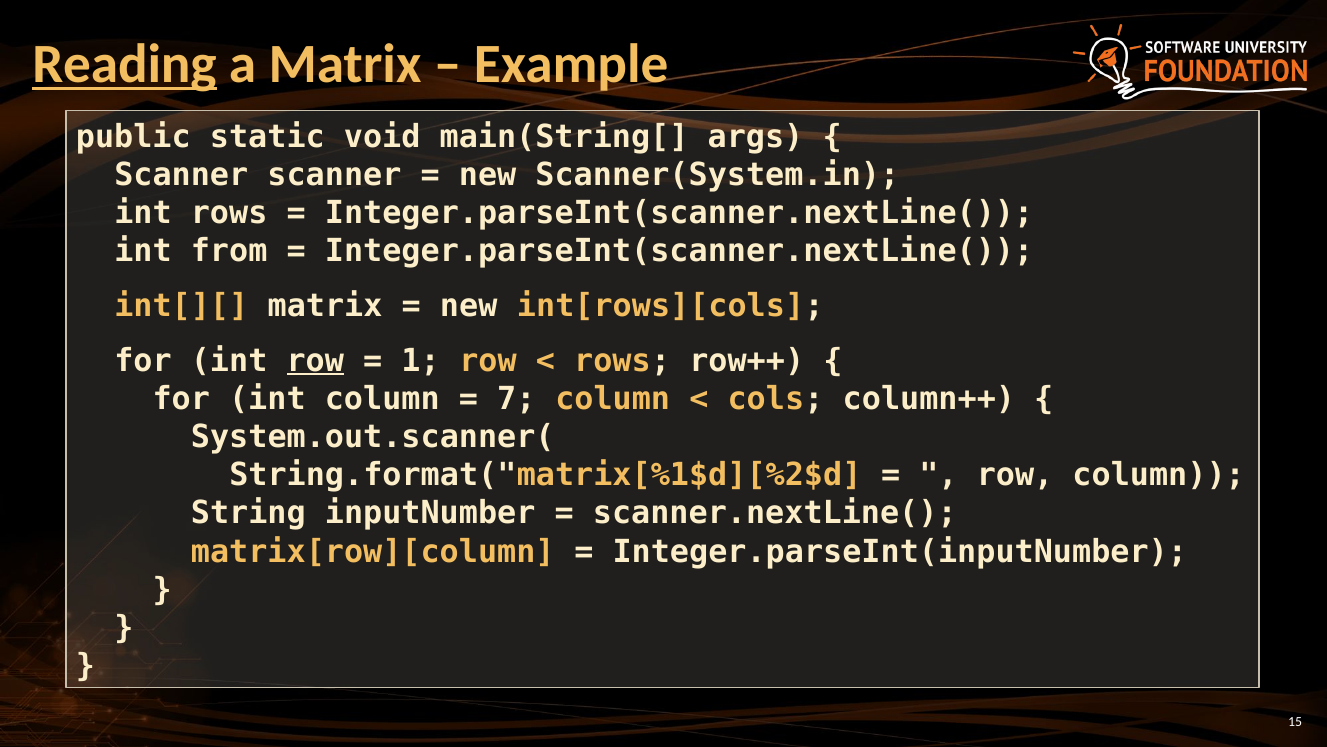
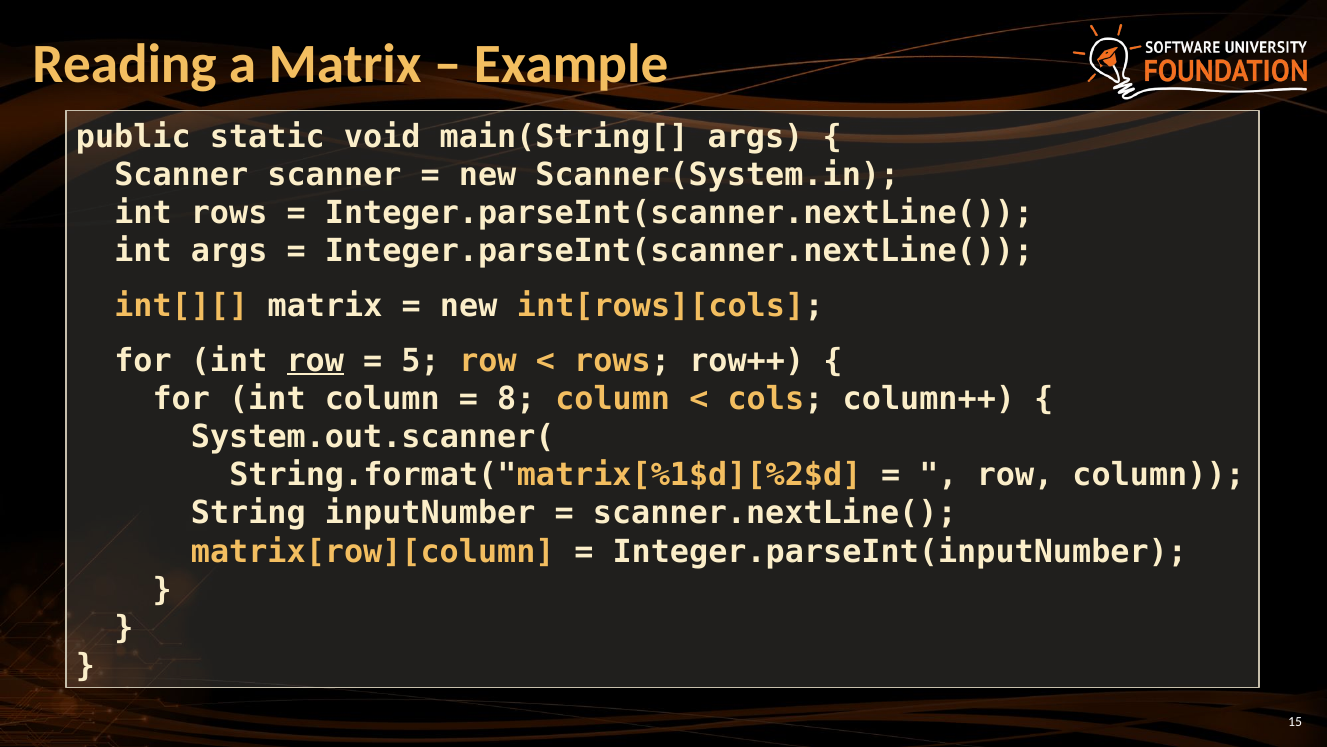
Reading underline: present -> none (124, 64)
int from: from -> args (229, 251)
1: 1 -> 5 (420, 361)
7: 7 -> 8 (516, 399)
